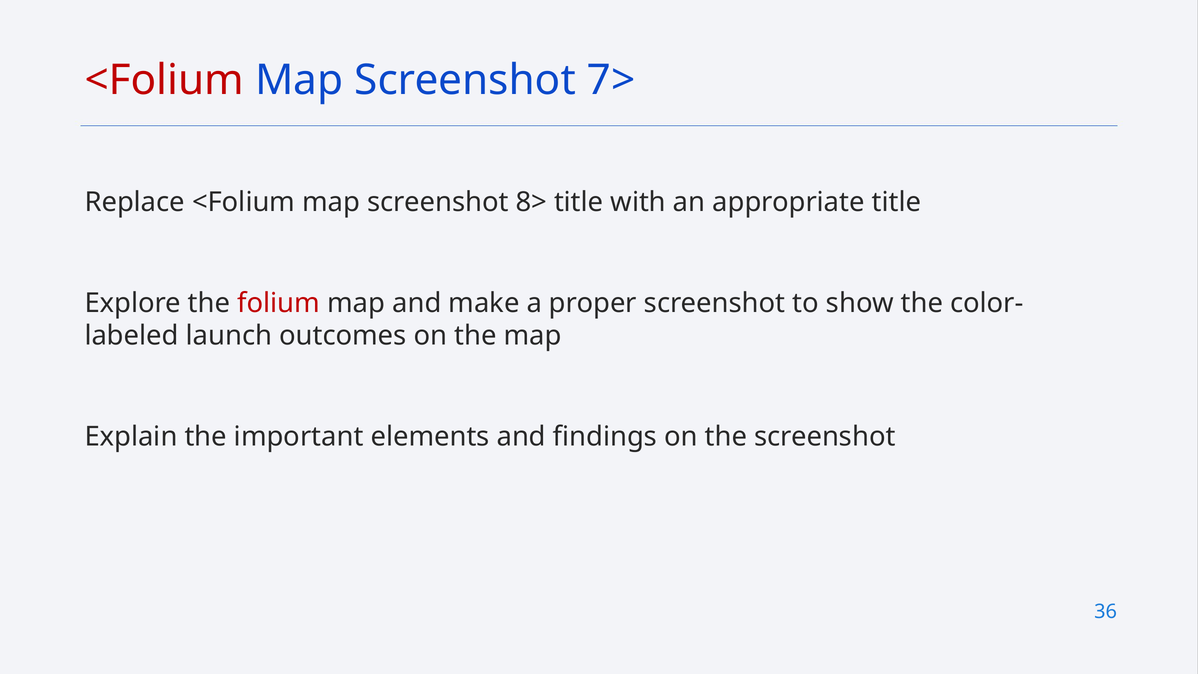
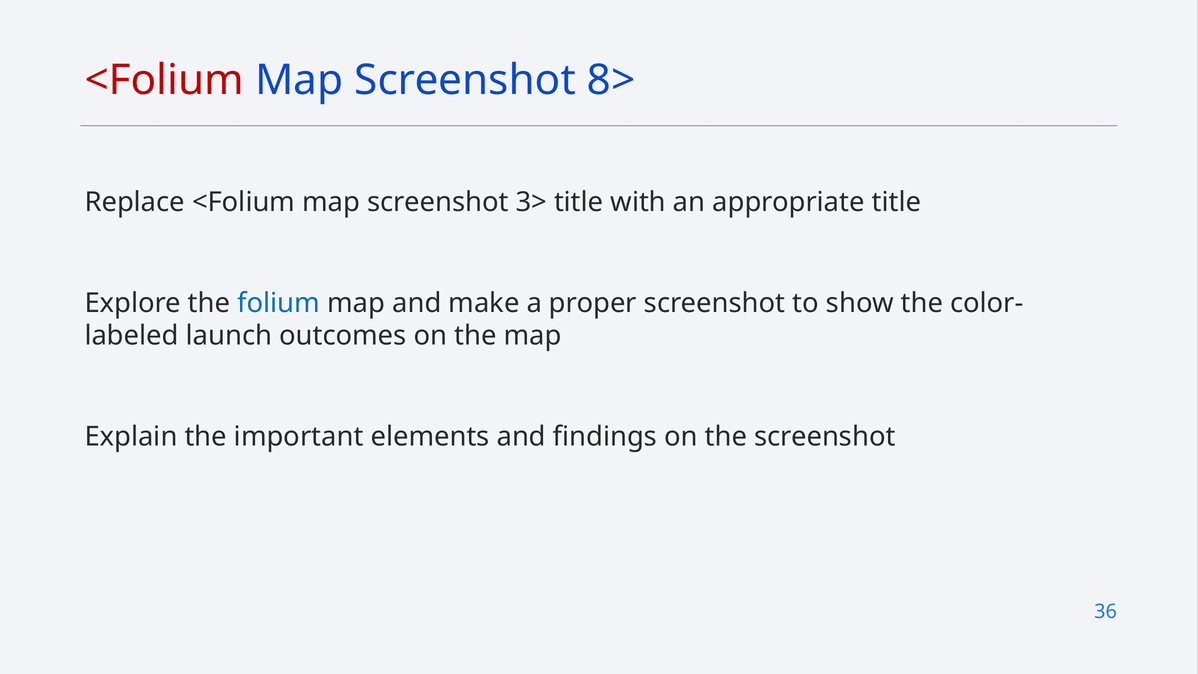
7>: 7> -> 8> (611, 80)
8>: 8> -> 3> (531, 202)
folium colour: red -> blue (279, 303)
